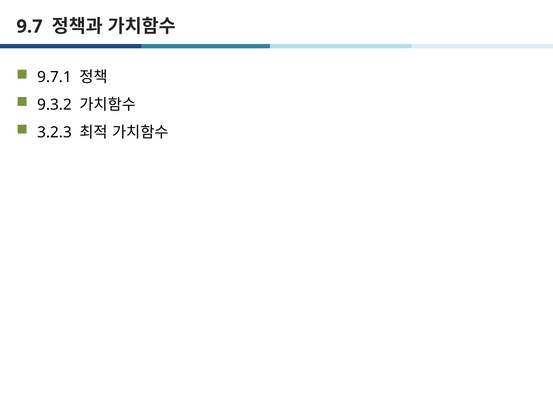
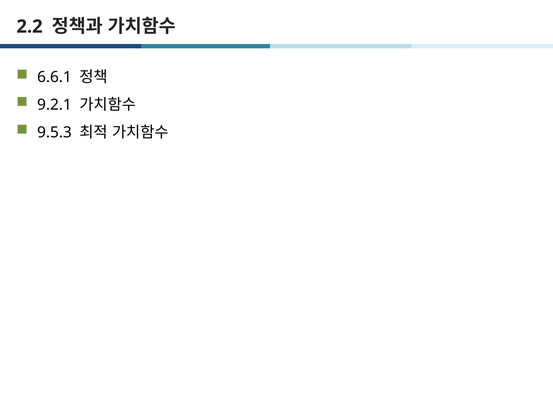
9.7: 9.7 -> 2.2 (30, 27)
9.7.1: 9.7.1 -> 6.6.1 (54, 77)
9.3.2: 9.3.2 -> 9.2.1 (54, 105)
3.2.3: 3.2.3 -> 9.5.3 (54, 133)
